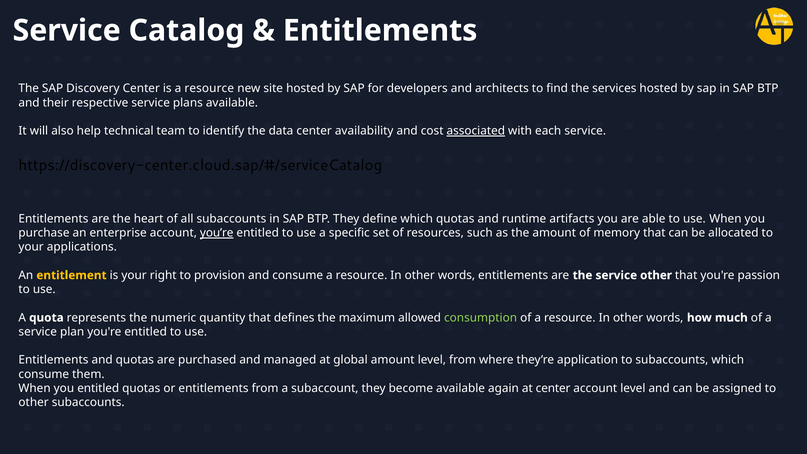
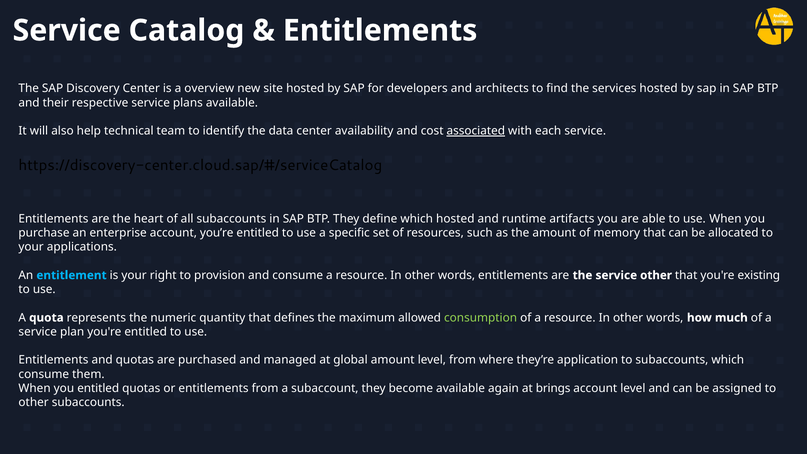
is a resource: resource -> overview (209, 89)
which quotas: quotas -> hosted (455, 219)
you’re underline: present -> none (217, 233)
entitlement colour: yellow -> light blue (71, 275)
passion: passion -> existing (759, 275)
at center: center -> brings (553, 388)
